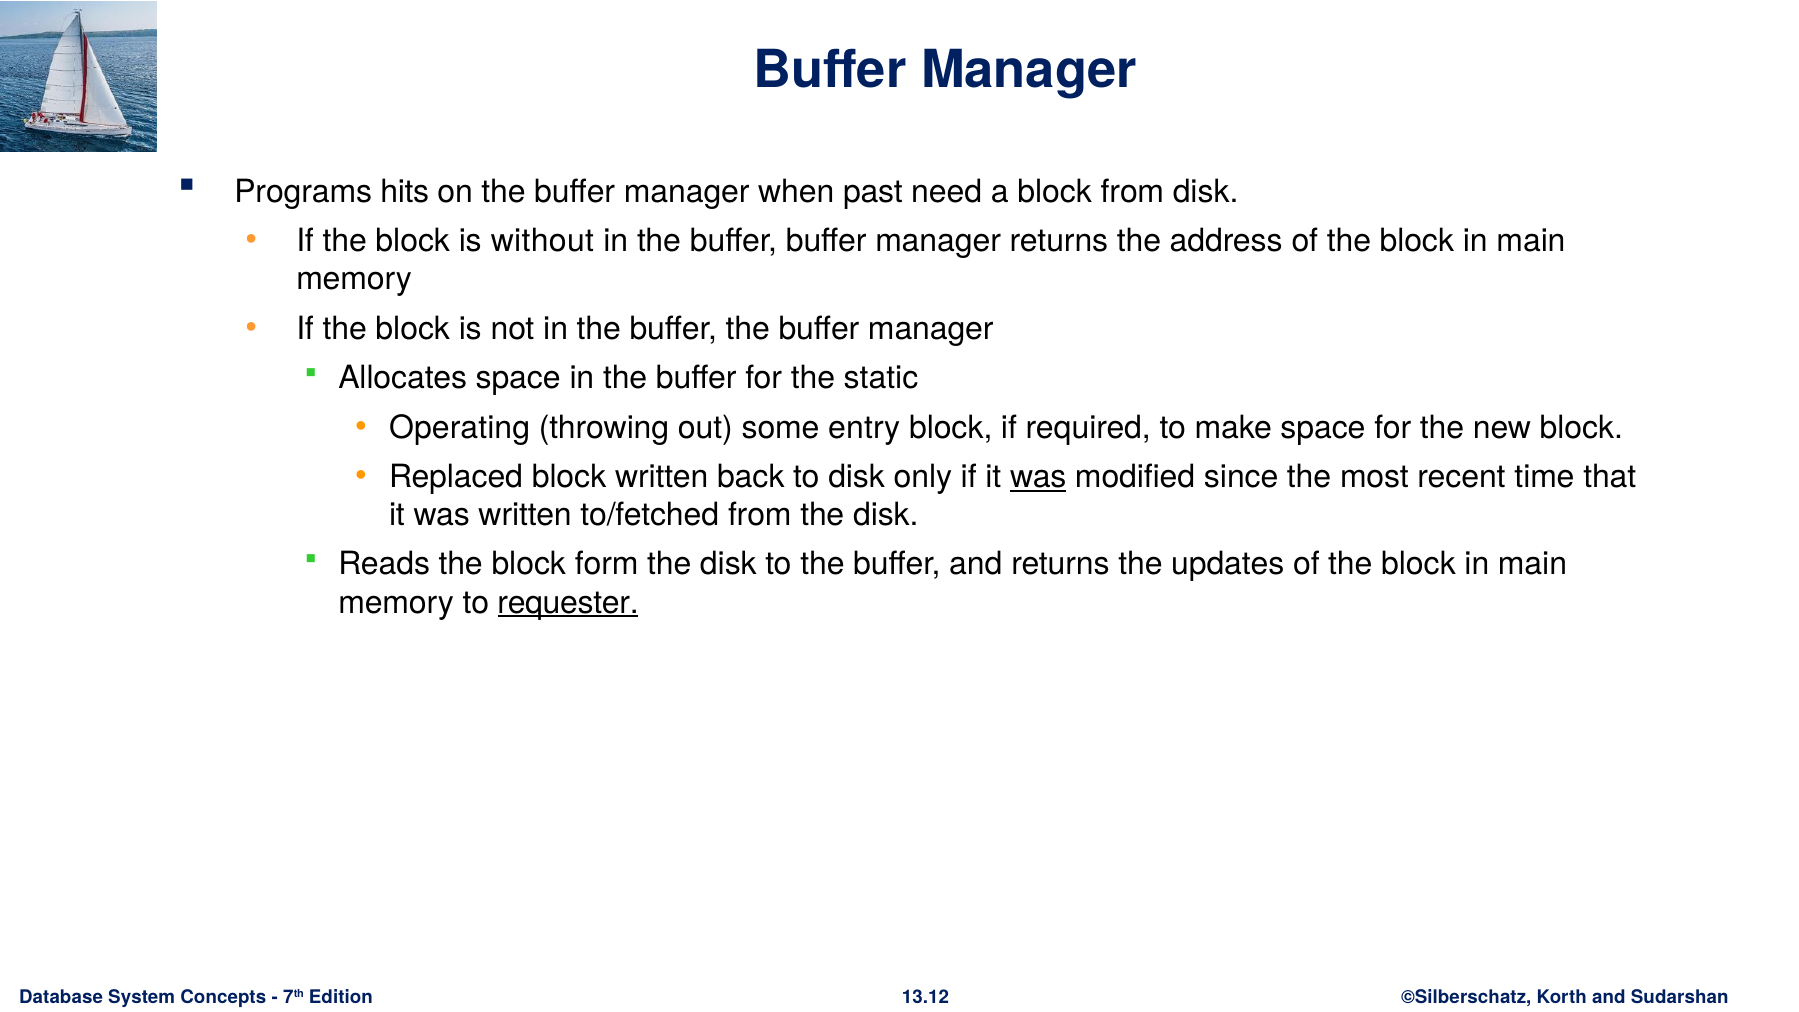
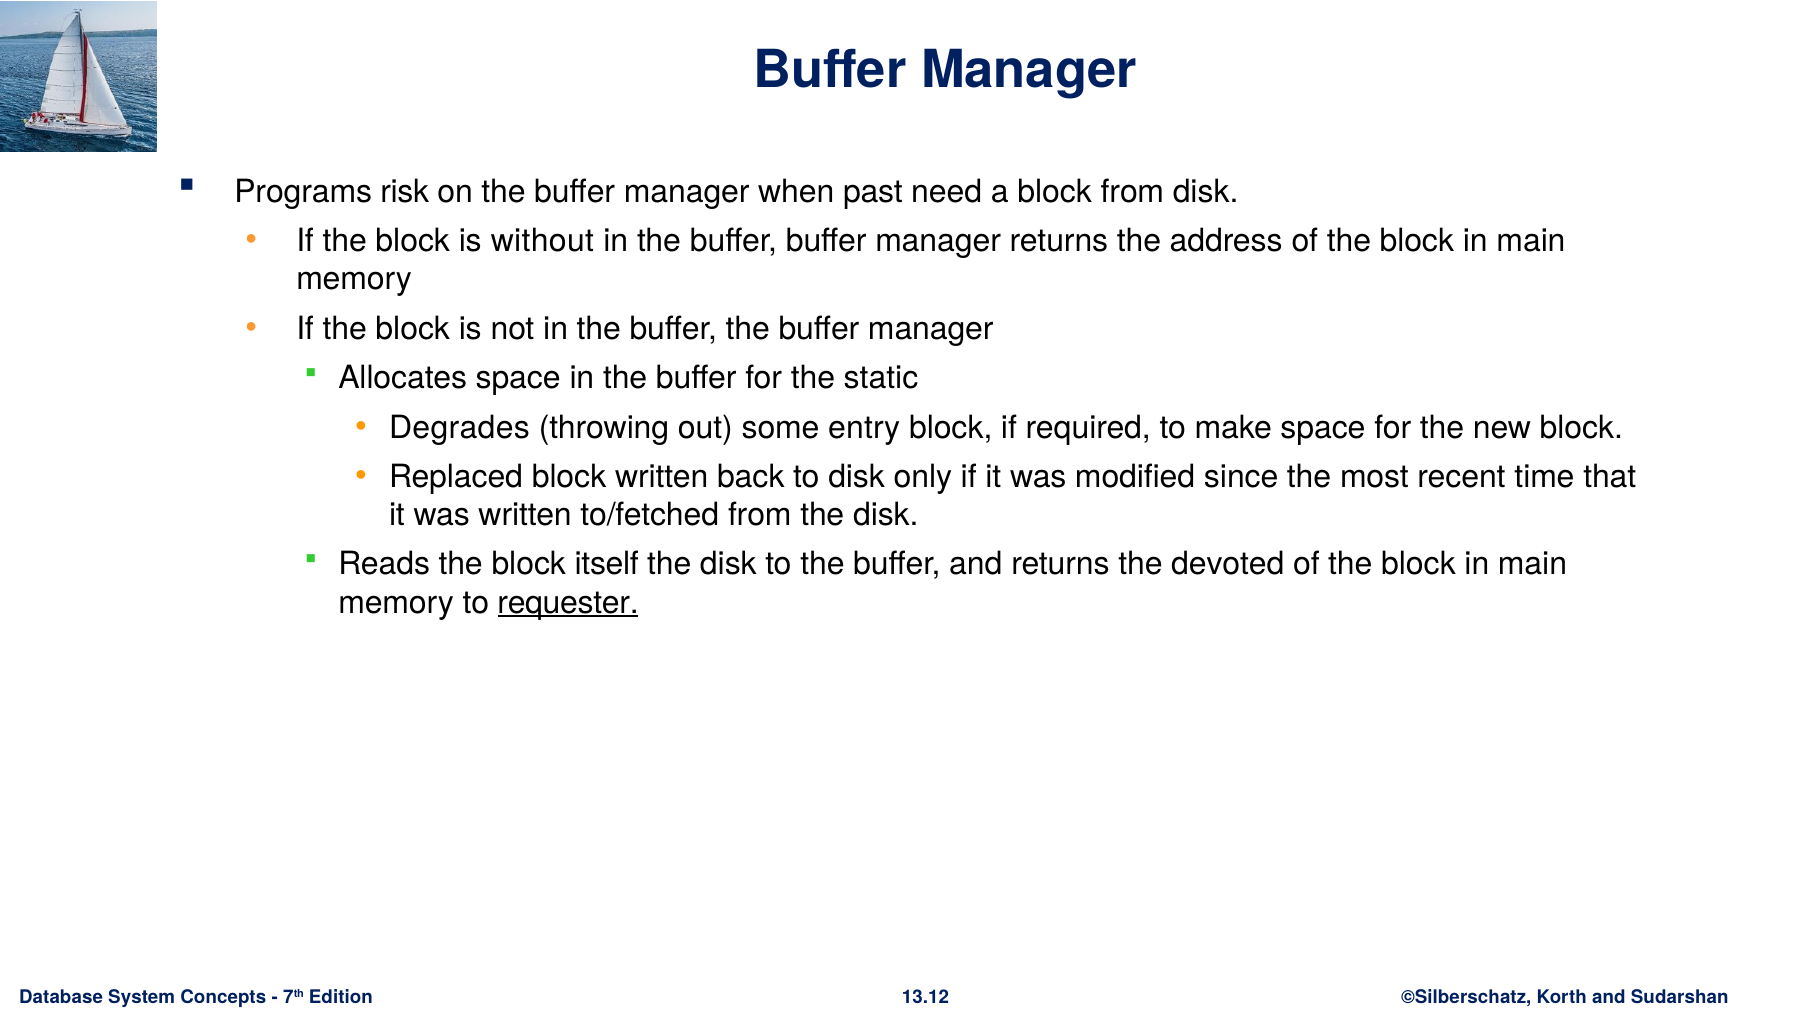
hits: hits -> risk (405, 192)
Operating: Operating -> Degrades (459, 427)
was underline: present -> none (1038, 477)
form: form -> itself (607, 564)
updates: updates -> devoted (1228, 564)
